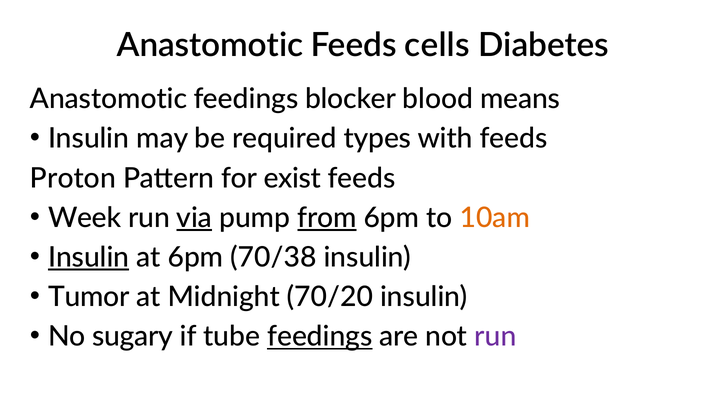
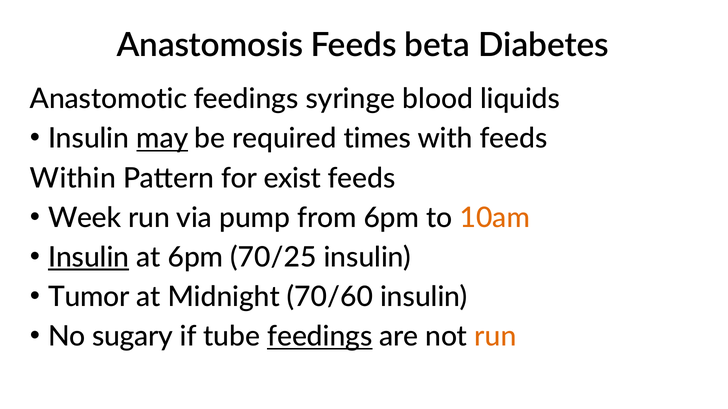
Anastomotic: Anastomotic -> Anastomosis (210, 45)
cells: cells -> beta (437, 45)
blocker: blocker -> syringe (350, 99)
means: means -> liquids (520, 99)
may underline: none -> present (162, 139)
types: types -> times (377, 139)
Proton: Proton -> Within (73, 178)
via underline: present -> none (194, 218)
from underline: present -> none (327, 218)
70/38: 70/38 -> 70/25 (273, 258)
70/20: 70/20 -> 70/60 (330, 297)
run colour: purple -> orange (495, 337)
